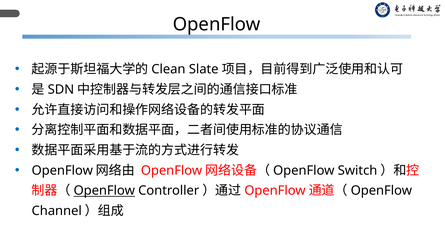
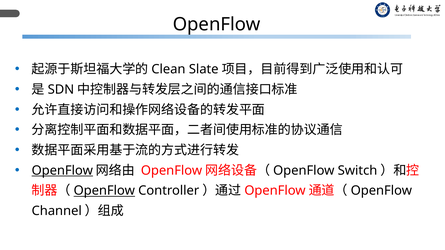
OpenFlow underline: none -> present (62, 171)
